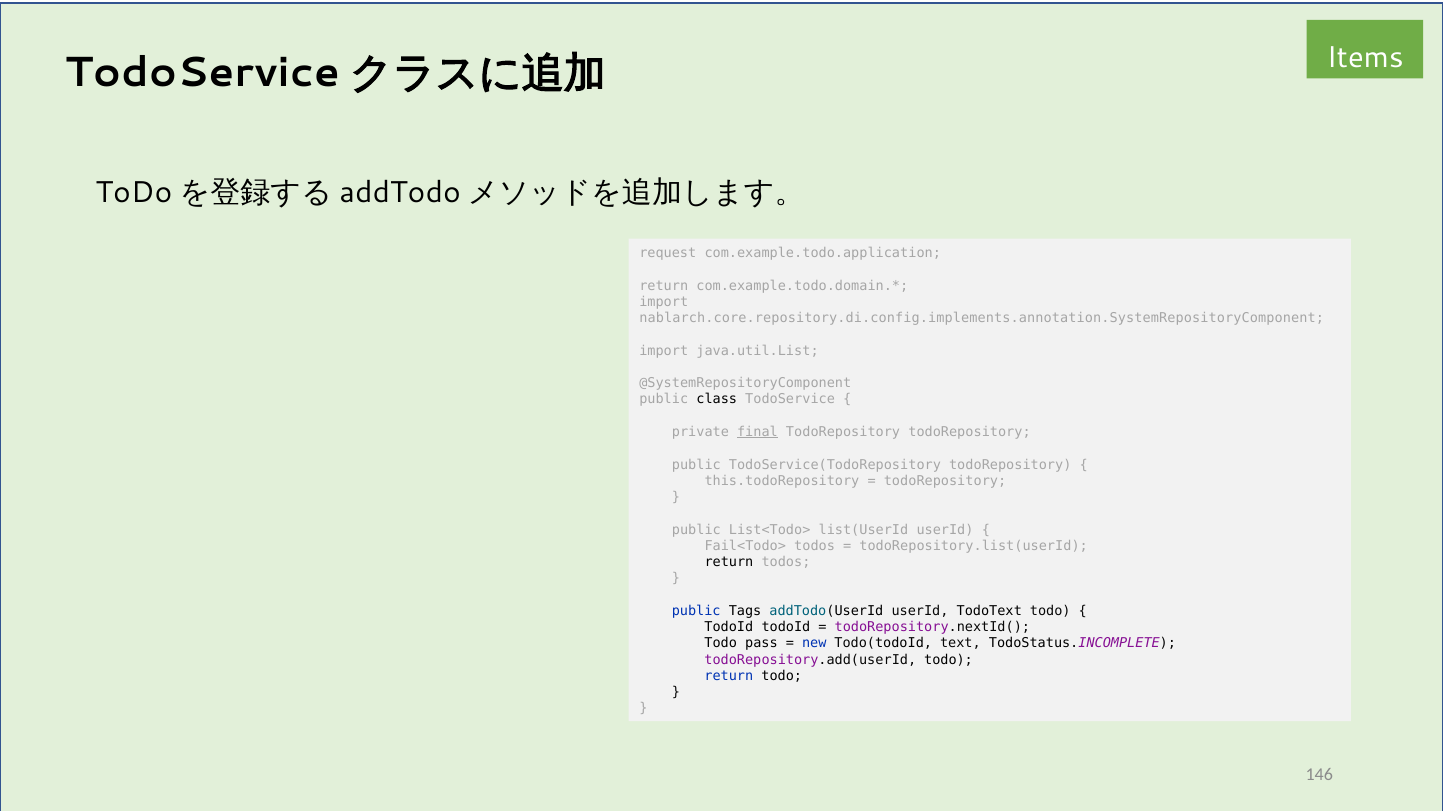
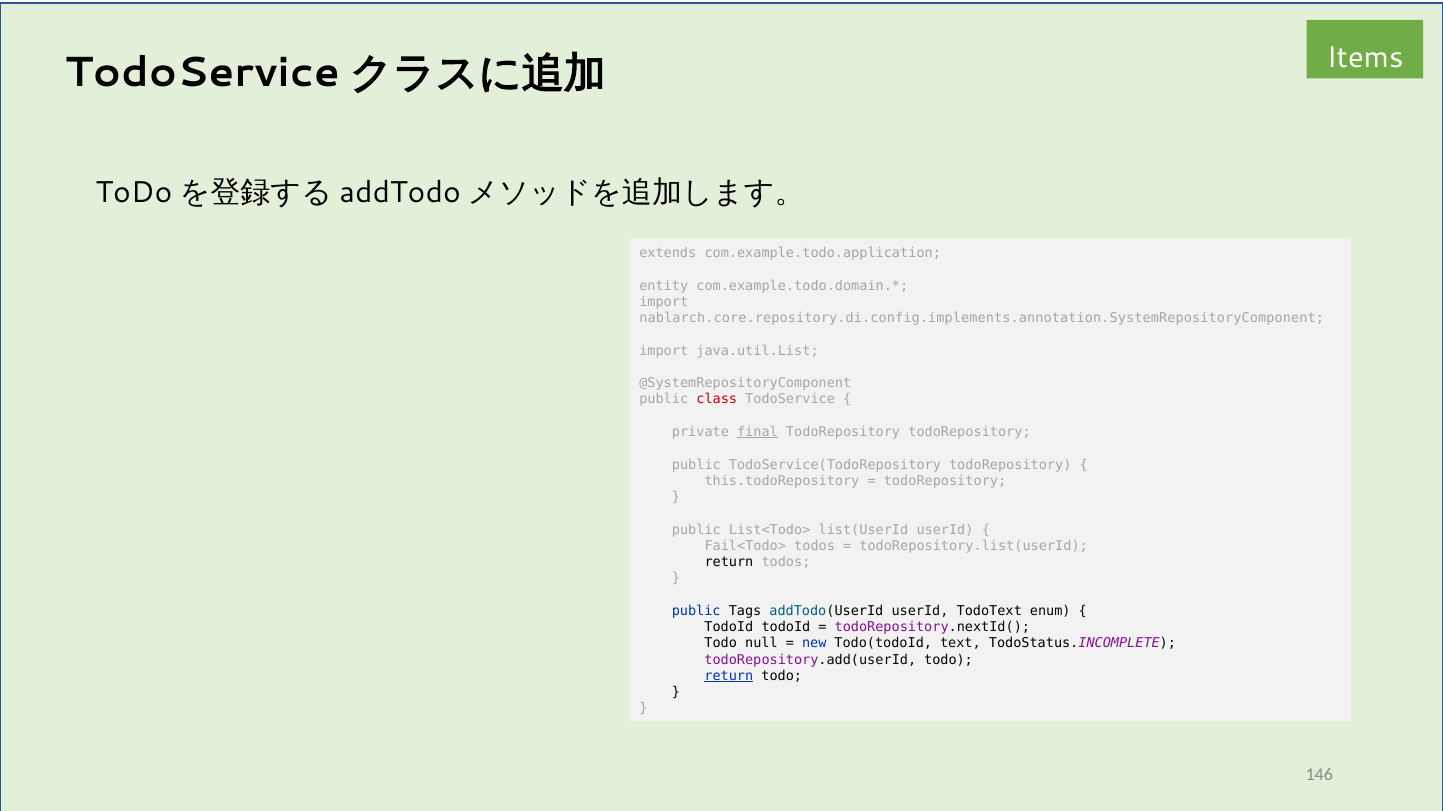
request: request -> extends (668, 253)
return: return -> entity (664, 286)
class colour: black -> red (717, 400)
TodoText todo: todo -> enum (1050, 611)
pass: pass -> null (761, 644)
return underline: none -> present (729, 677)
